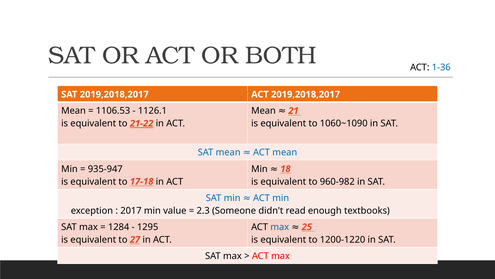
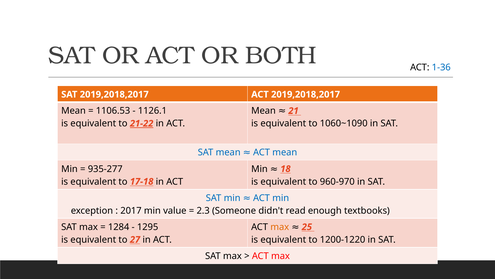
935-947: 935-947 -> 935-277 (105, 169)
960-982: 960-982 -> 960-970 (337, 181)
max colour: blue -> orange (280, 227)
